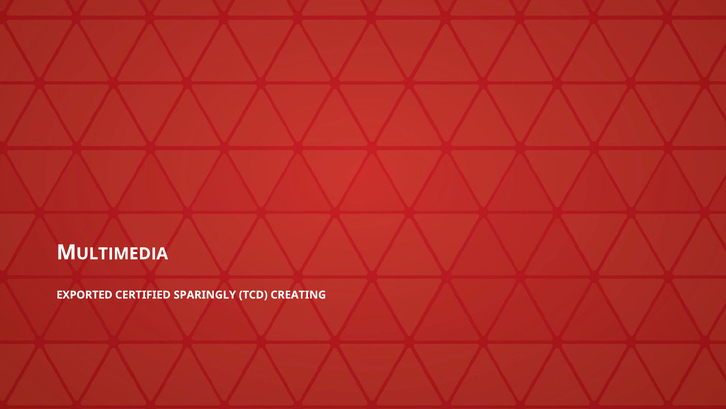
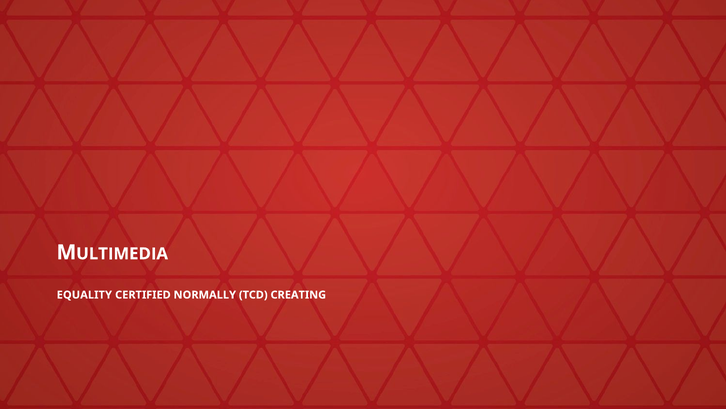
EXPORTED: EXPORTED -> EQUALITY (84, 294)
SPARINGLY: SPARINGLY -> NORMALLY (205, 294)
